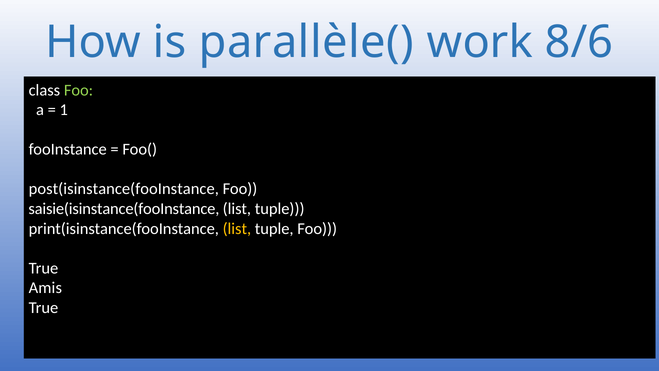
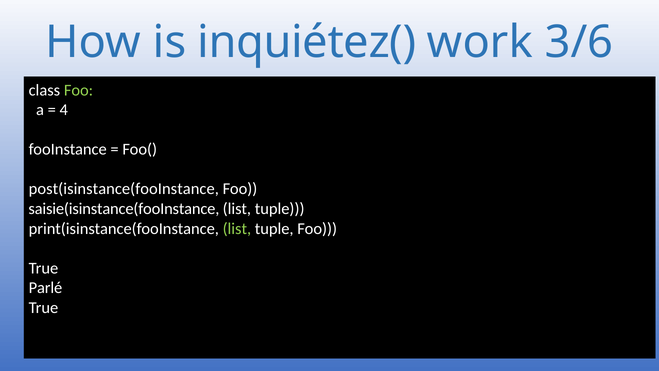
parallèle(: parallèle( -> inquiétez( (307, 42)
8/6: 8/6 -> 3/6 (579, 42)
1: 1 -> 4 (64, 110)
list colour: yellow -> light green (237, 228)
Amis: Amis -> Parlé (45, 288)
